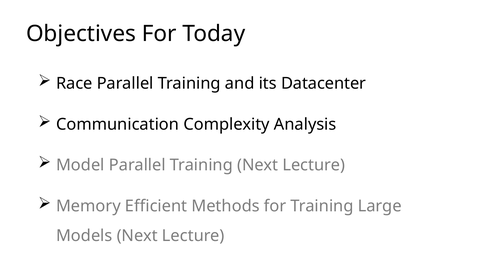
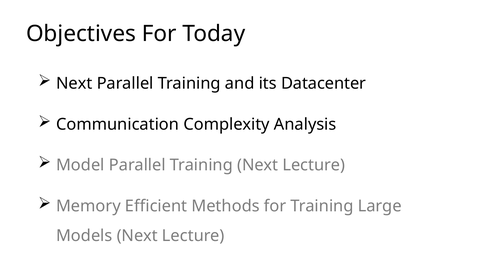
Race: Race -> Next (74, 84)
